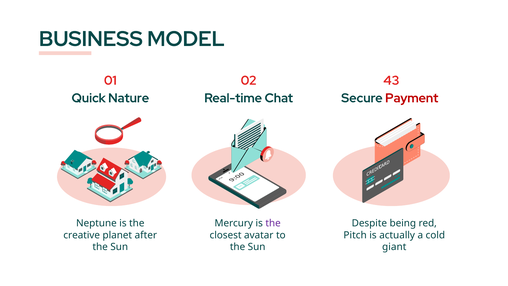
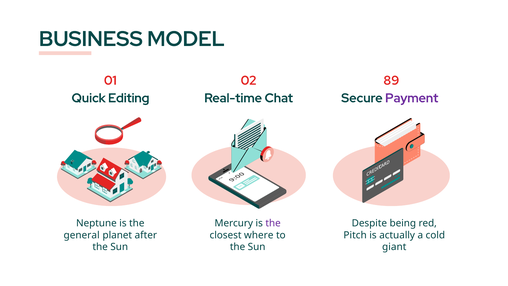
43: 43 -> 89 (391, 80)
Nature: Nature -> Editing (129, 98)
Payment colour: red -> purple (412, 98)
creative: creative -> general (82, 235)
avatar: avatar -> where (259, 235)
